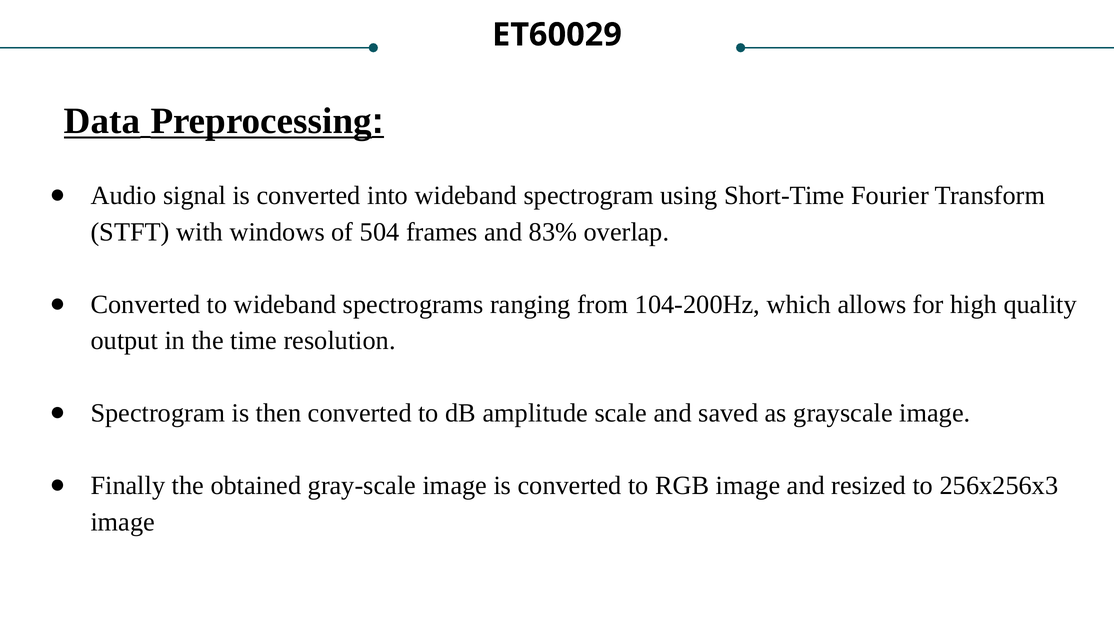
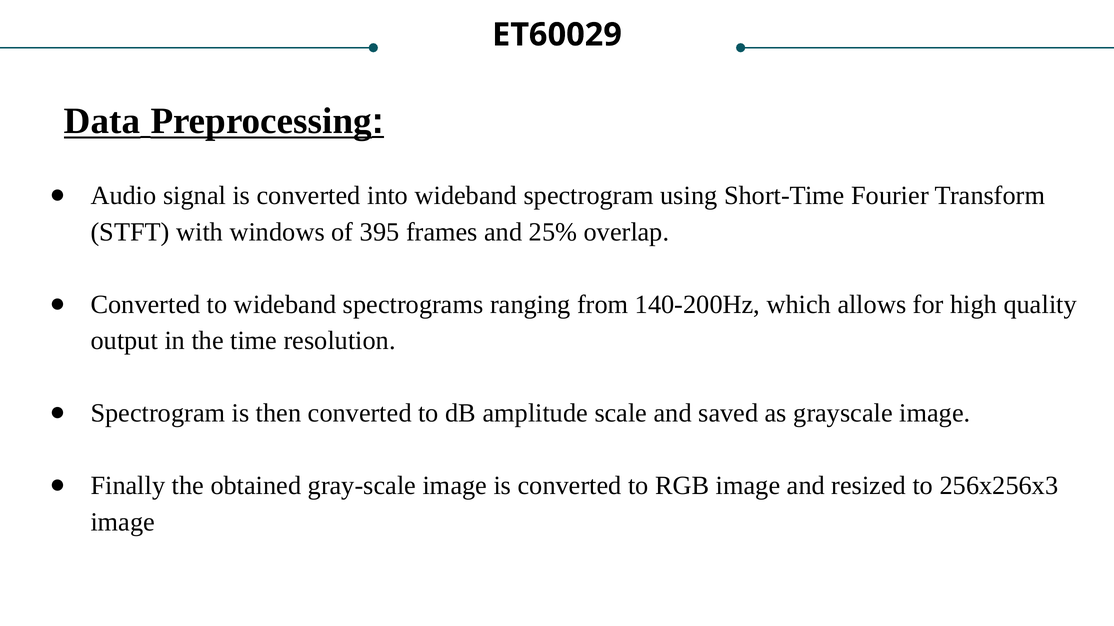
504: 504 -> 395 (380, 232)
83%: 83% -> 25% (553, 232)
104-200Hz: 104-200Hz -> 140-200Hz (697, 305)
